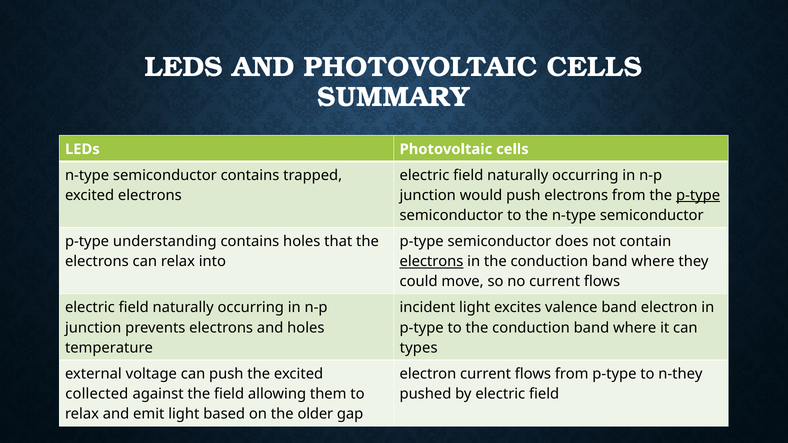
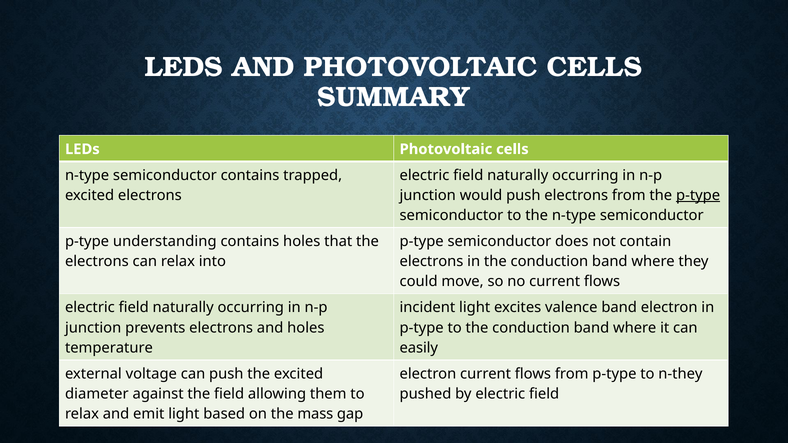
electrons underline: present -> none (431, 262)
types: types -> easily (419, 348)
collected: collected -> diameter (97, 394)
older: older -> mass (315, 414)
